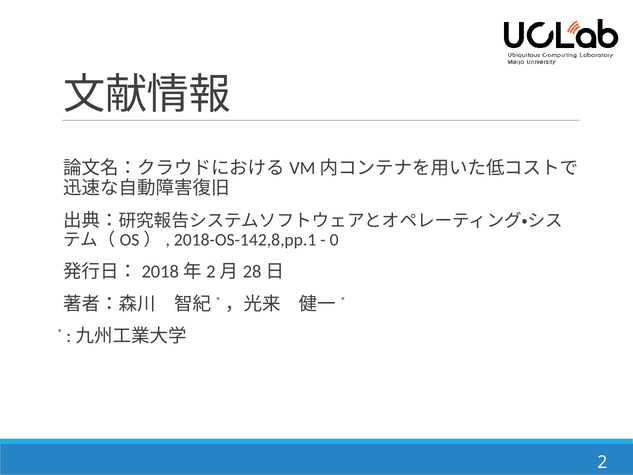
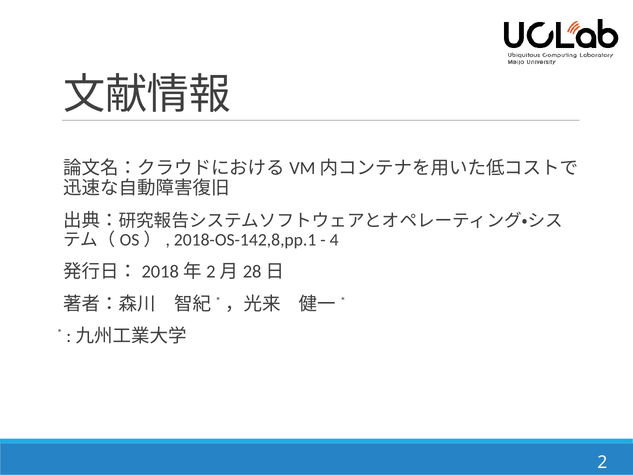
0: 0 -> 4 (334, 240)
